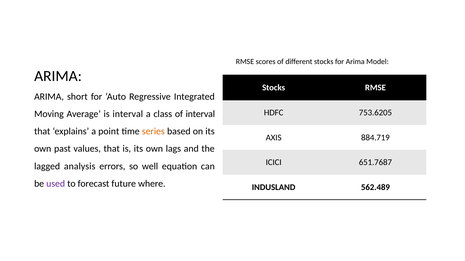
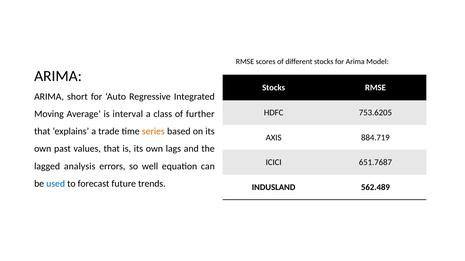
of interval: interval -> further (200, 114)
point: point -> trade (109, 132)
used colour: purple -> blue (56, 184)
where: where -> trends (152, 184)
